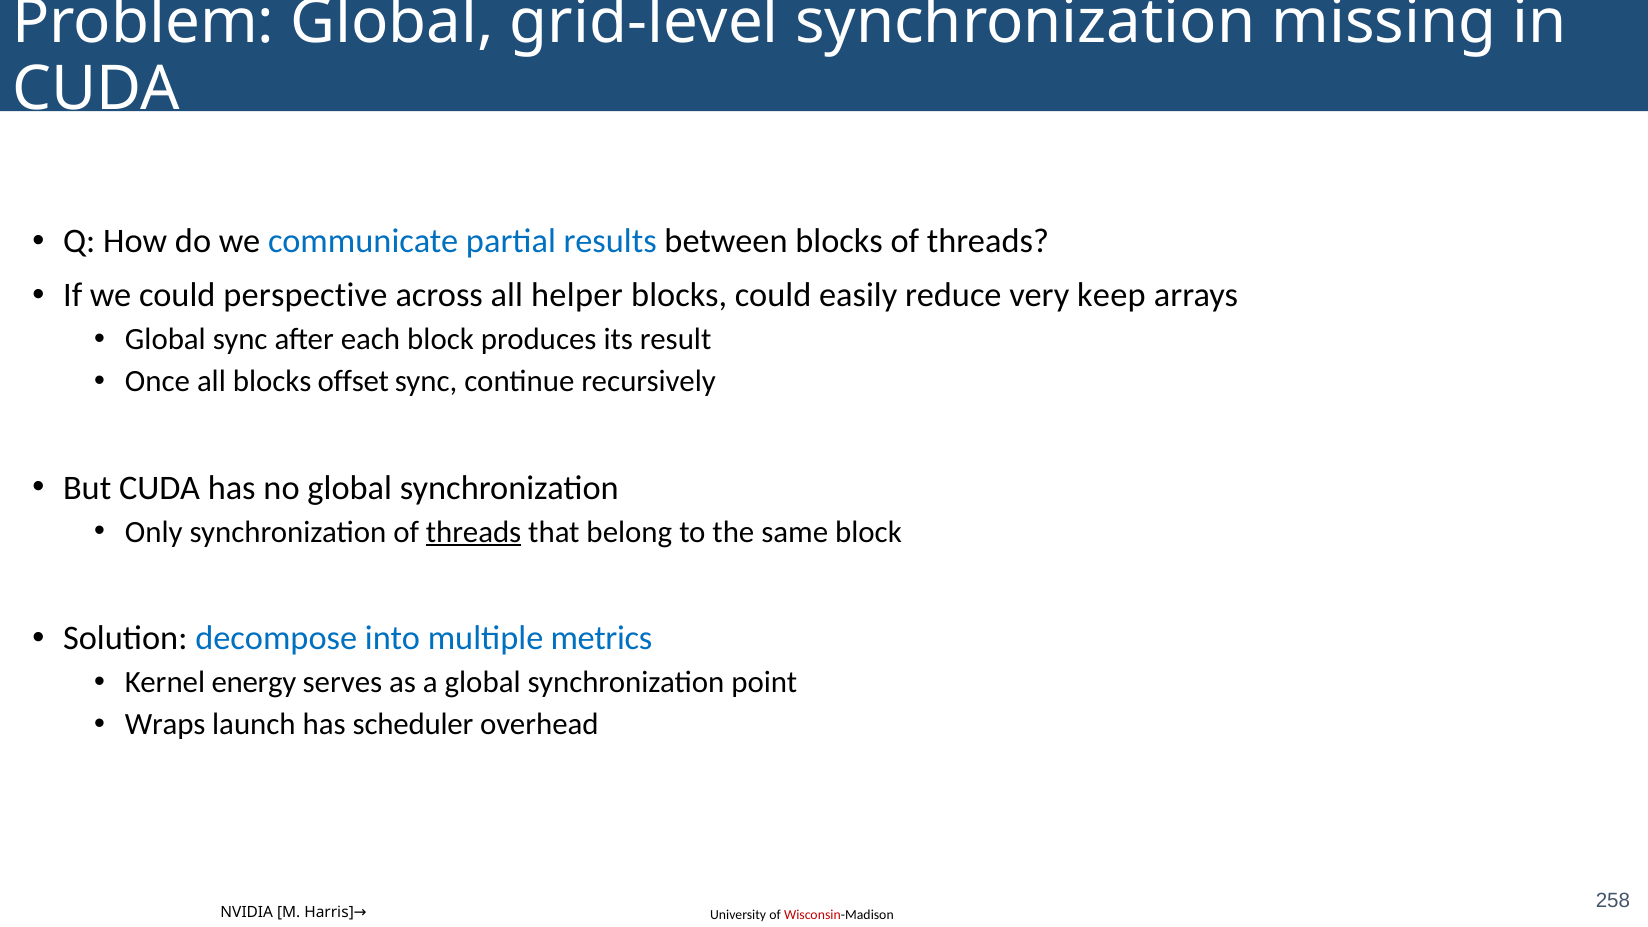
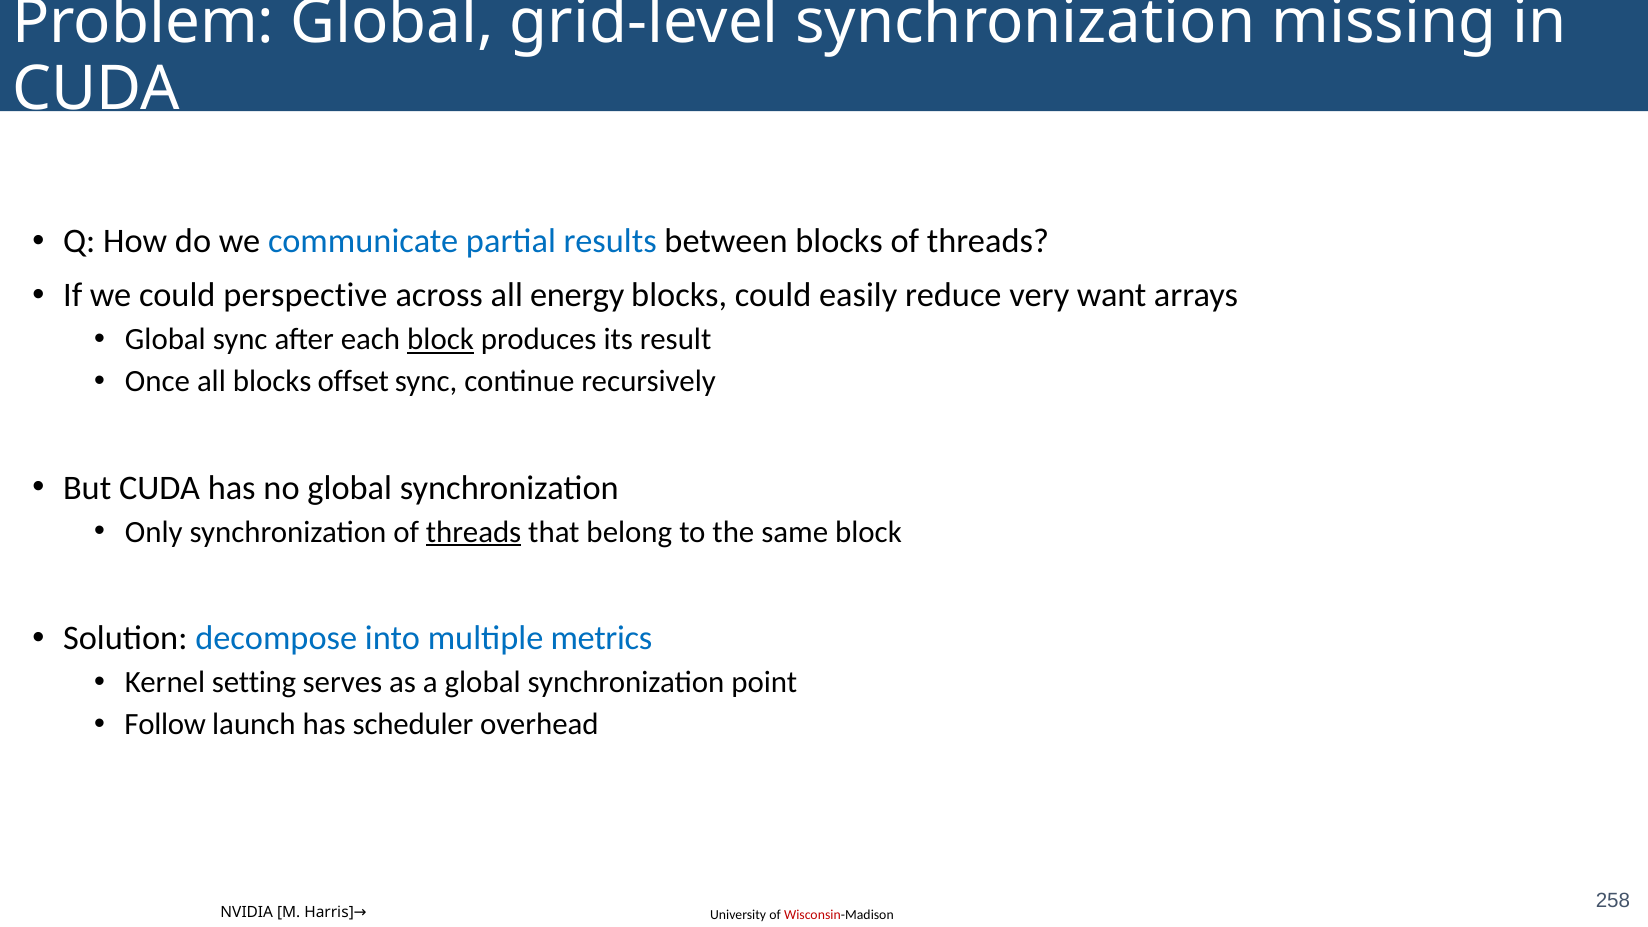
helper: helper -> energy (577, 296)
keep: keep -> want (1112, 296)
block underline: none -> present (441, 339)
energy: energy -> setting (254, 682)
Wraps: Wraps -> Follow (165, 724)
